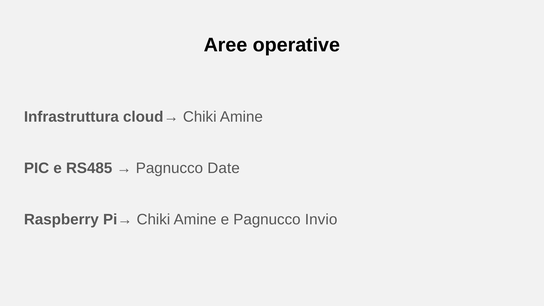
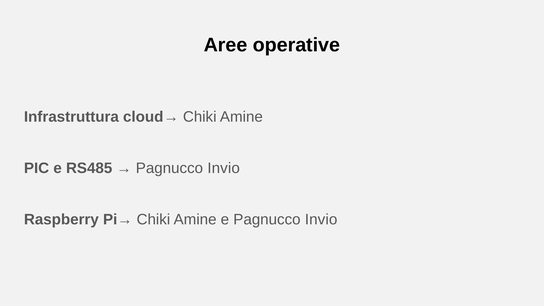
Date: Date -> Invio (224, 168)
